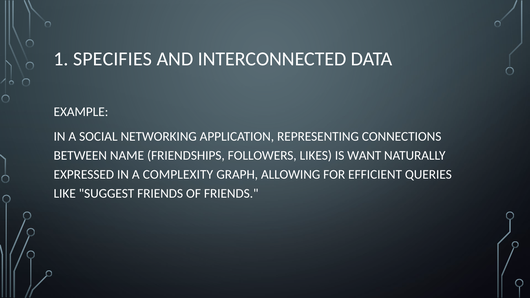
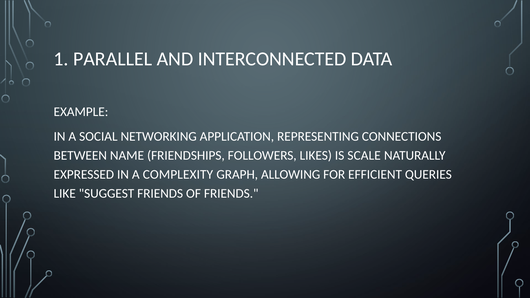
SPECIFIES: SPECIFIES -> PARALLEL (113, 59)
WANT: WANT -> SCALE (364, 156)
